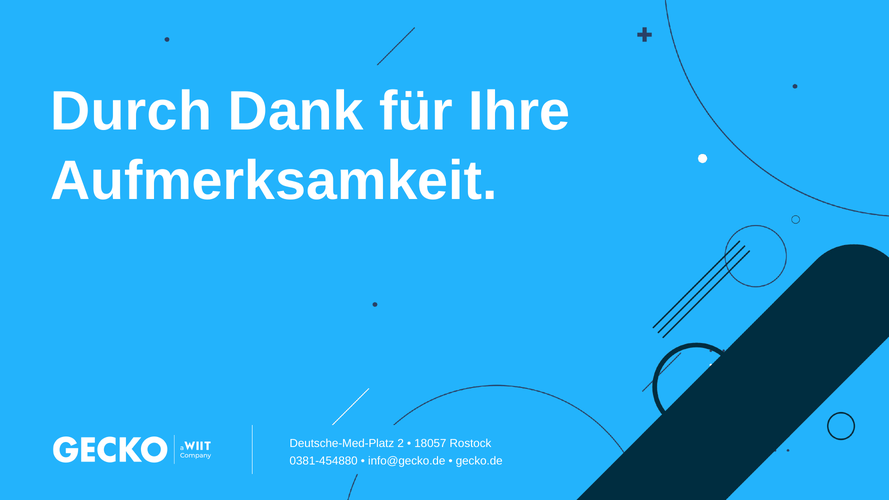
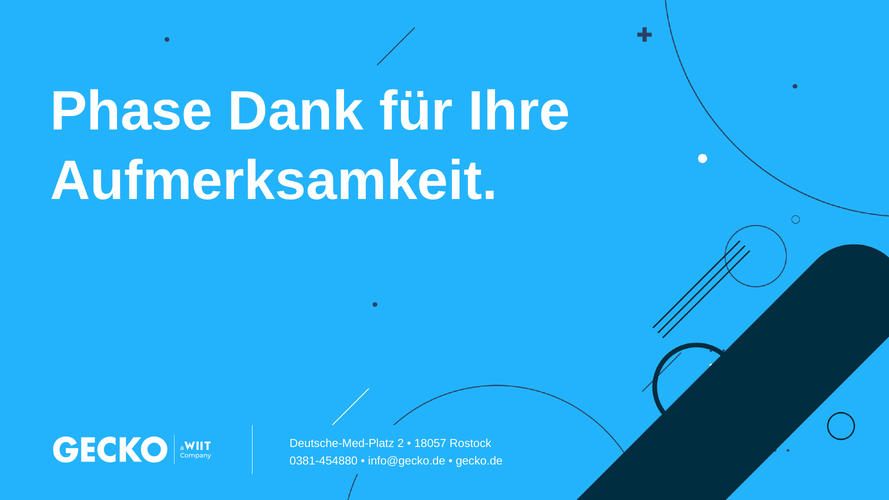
Durch: Durch -> Phase (131, 111)
